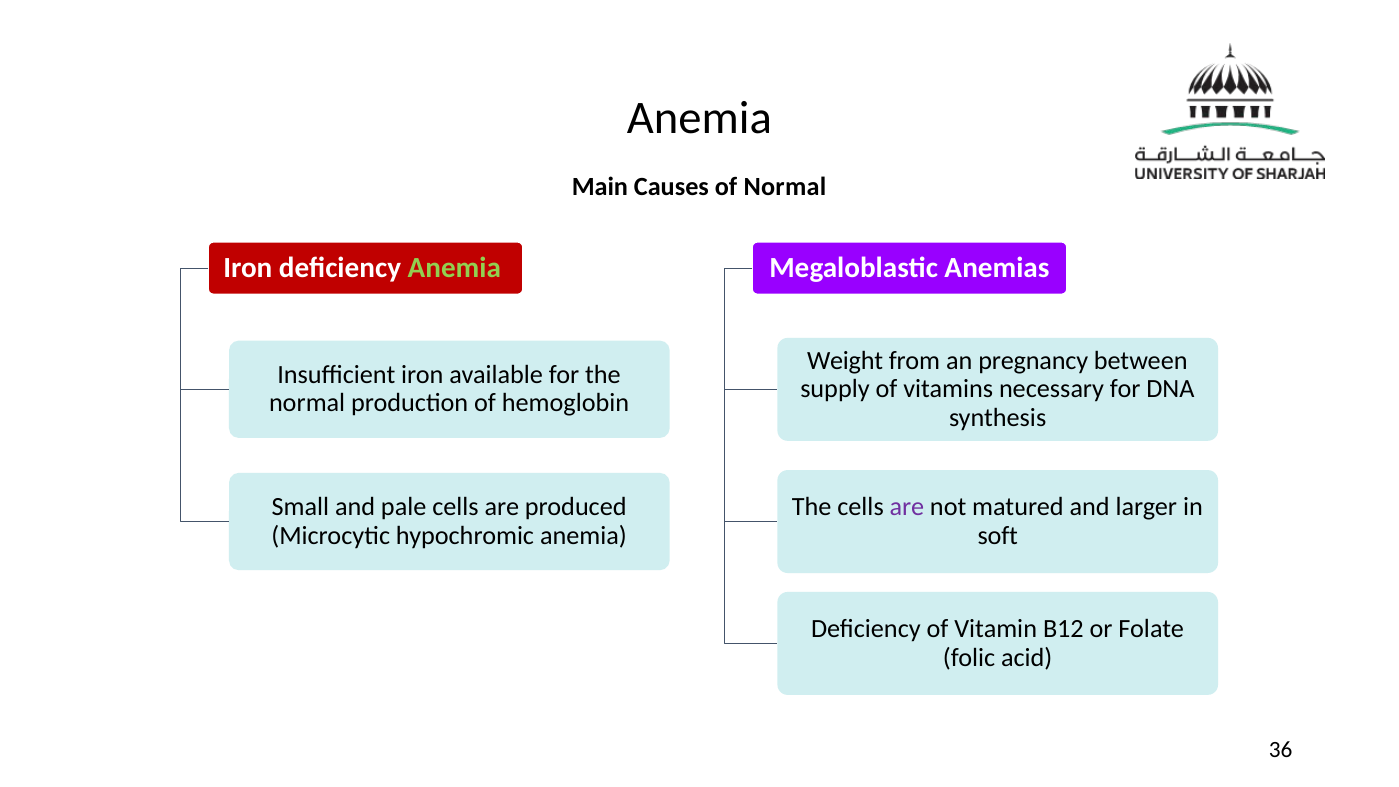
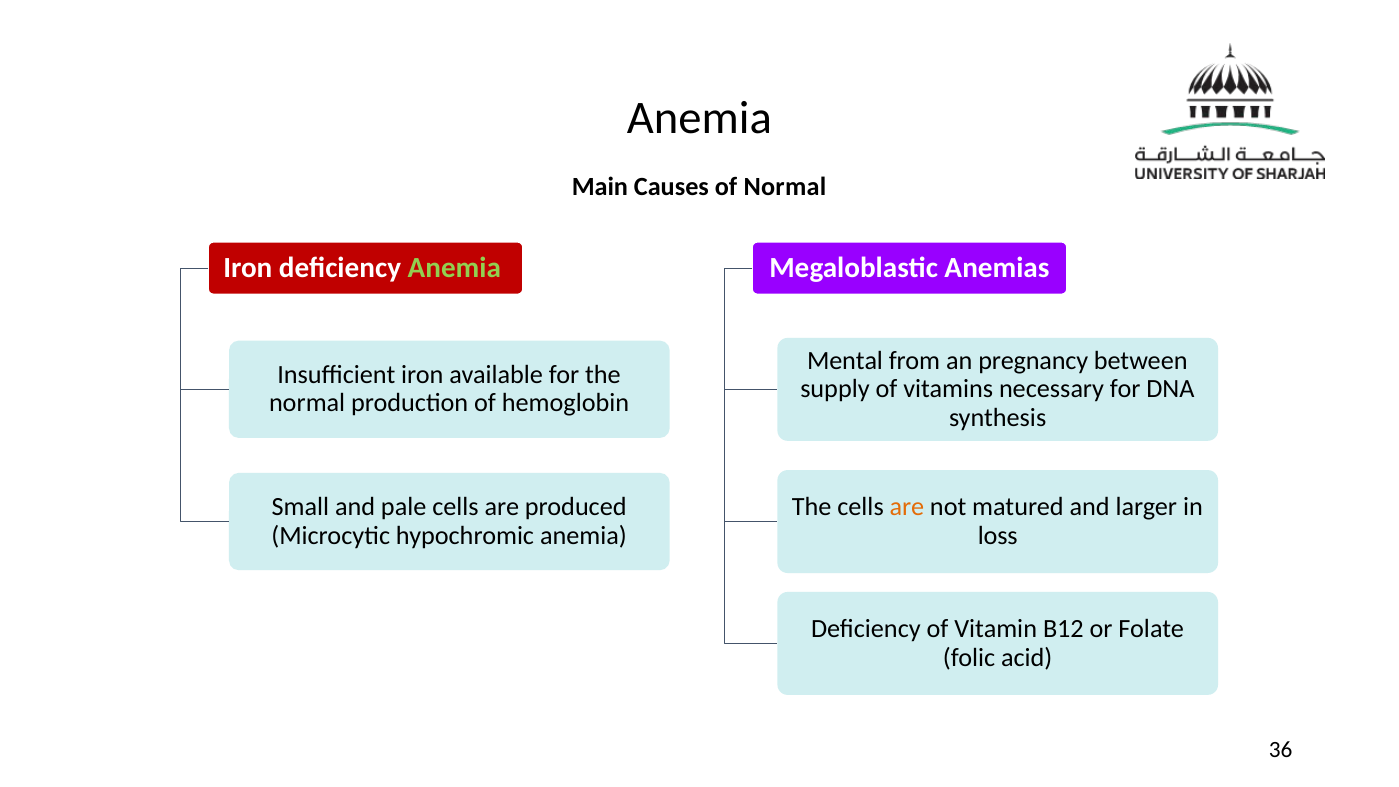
Weight: Weight -> Mental (845, 361)
are colour: purple -> orange (907, 507)
soft: soft -> loss (998, 536)
